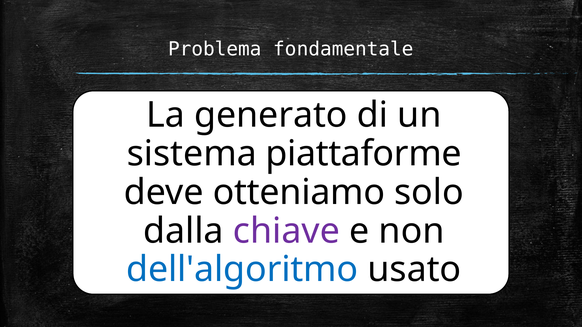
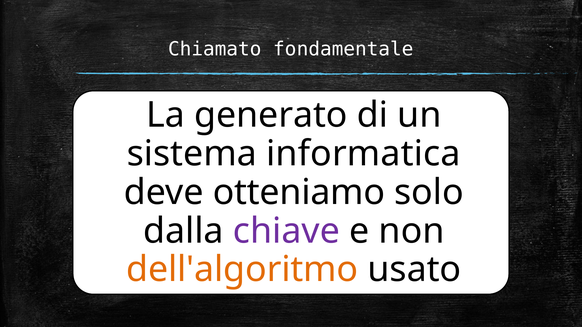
Problema: Problema -> Chiamato (215, 49)
piattaforme: piattaforme -> informatica (363, 154)
dell'algoritmo colour: blue -> orange (242, 270)
